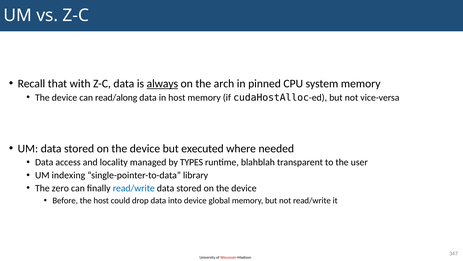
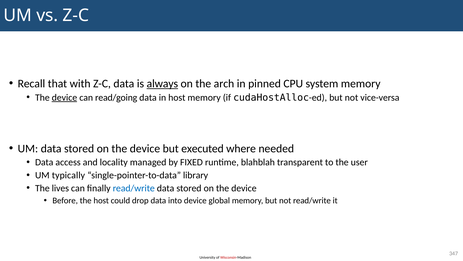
device underline: none -> present (64, 97)
read/along: read/along -> read/going (116, 97)
TYPES: TYPES -> FIXED (191, 162)
indexing: indexing -> typically (68, 175)
zero: zero -> lives (60, 188)
